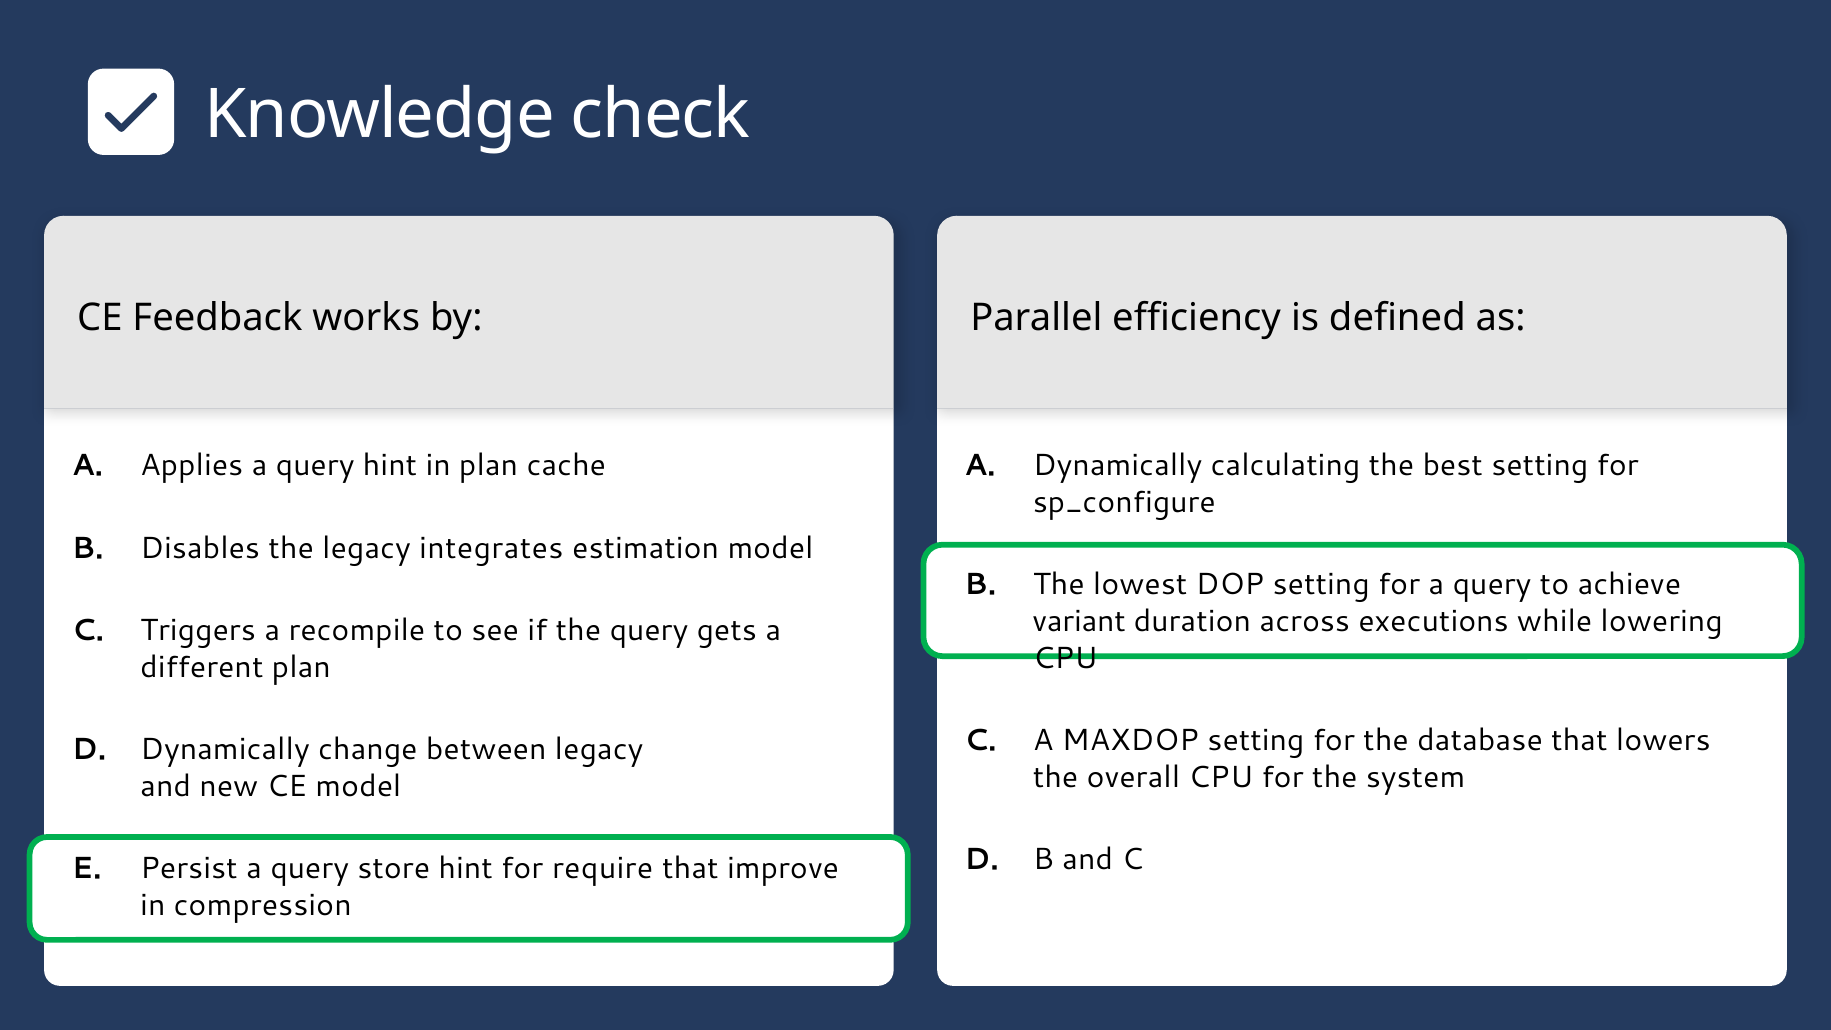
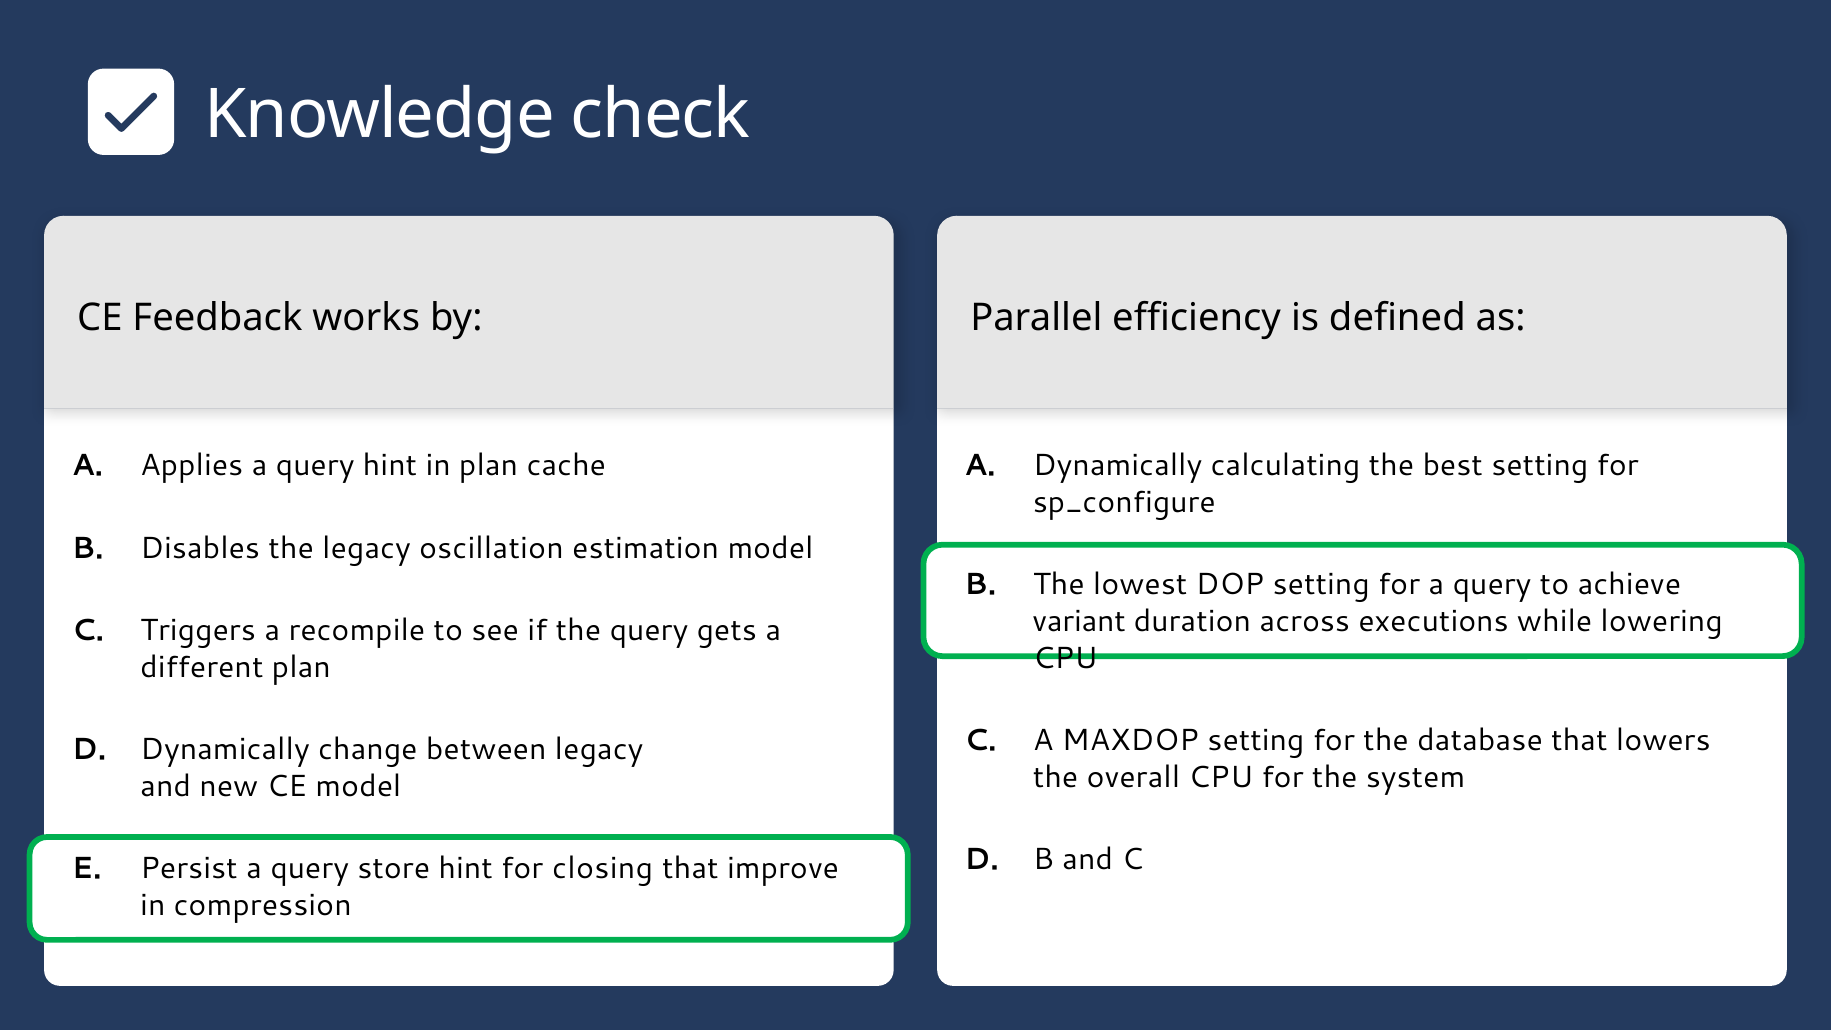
integrates: integrates -> oscillation (491, 548)
require: require -> closing (603, 869)
